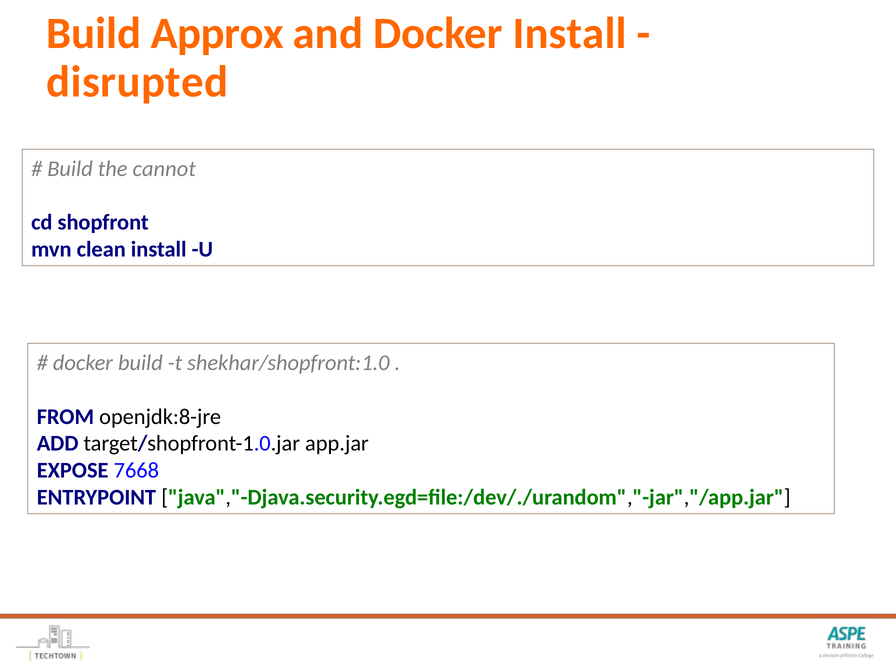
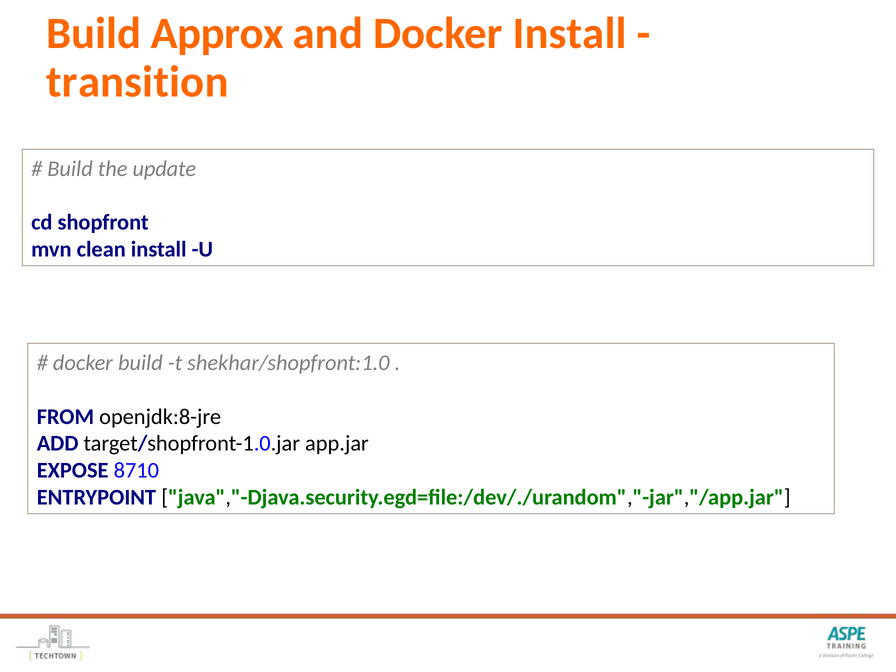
disrupted: disrupted -> transition (137, 82)
cannot: cannot -> update (164, 169)
7668: 7668 -> 8710 (136, 470)
